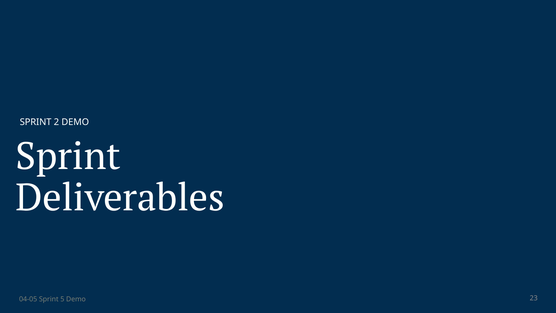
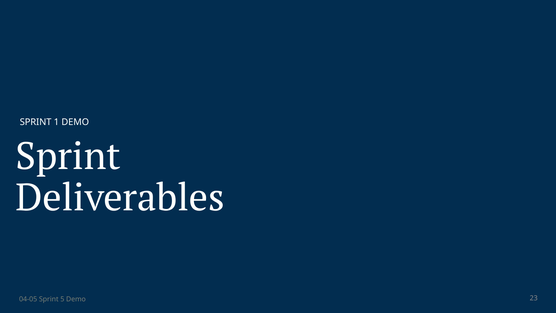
2: 2 -> 1 (56, 122)
